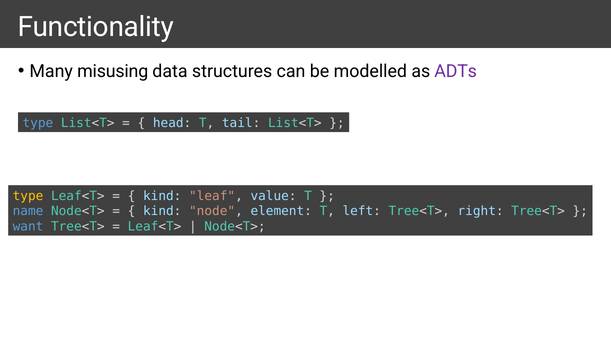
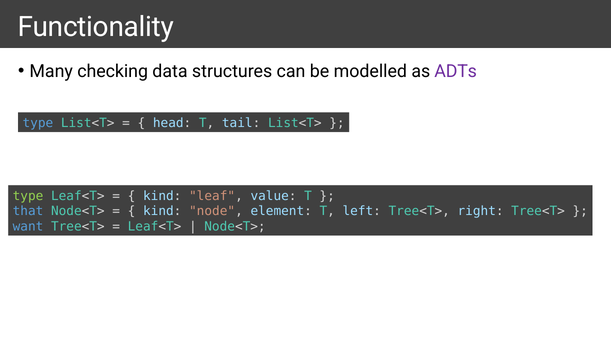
misusing: misusing -> checking (113, 71)
type colour: yellow -> light green (28, 196)
name: name -> that (28, 211)
